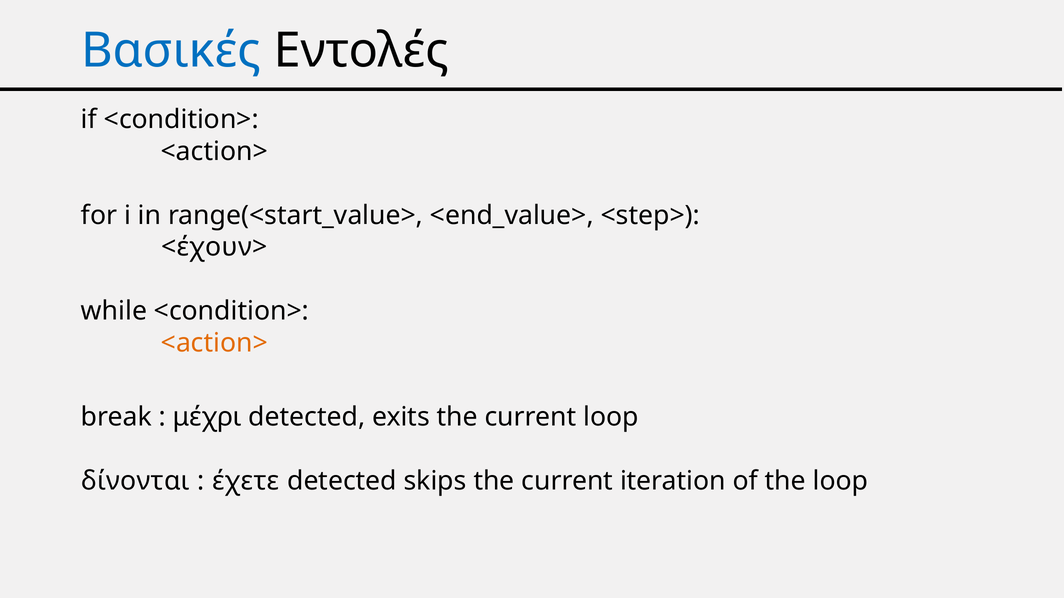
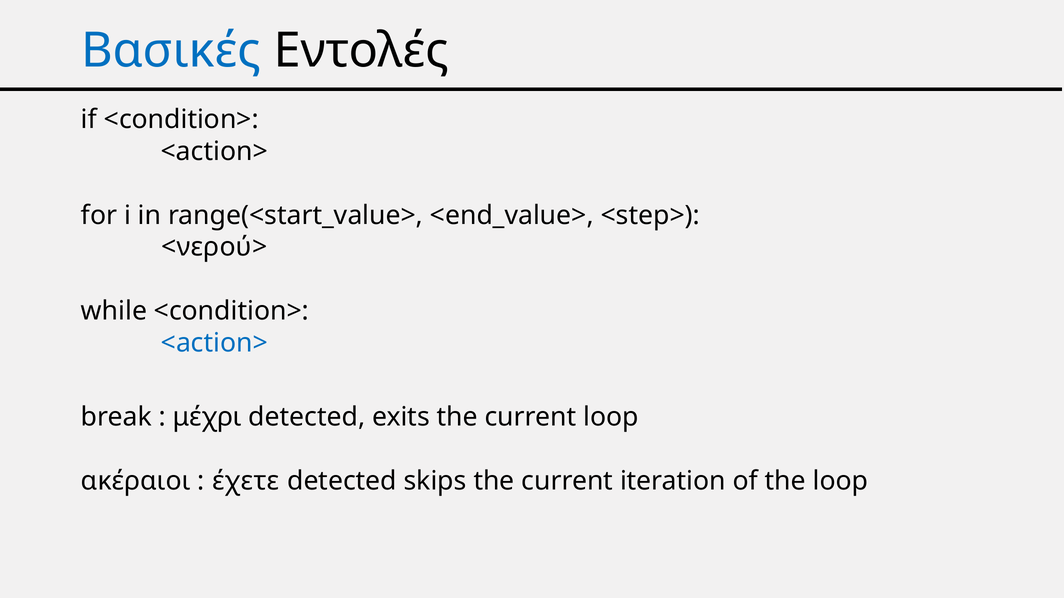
<έχουν>: <έχουν> -> <νερού> (214, 247)
<action> colour: orange -> blue (214, 343)
δίνονται: δίνονται -> ακέραιοι (136, 481)
